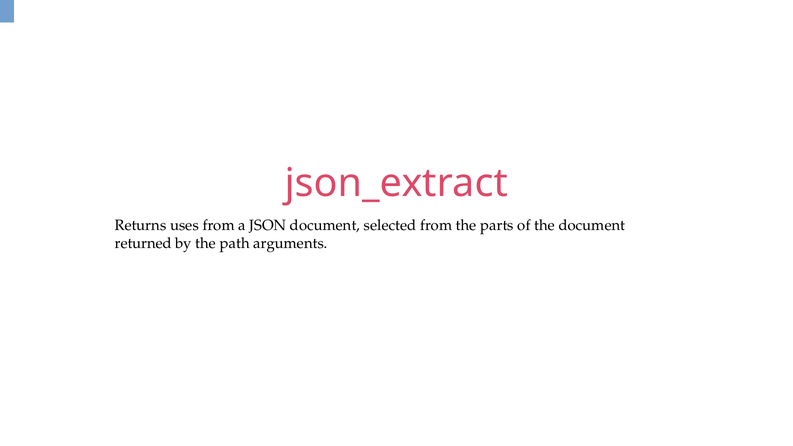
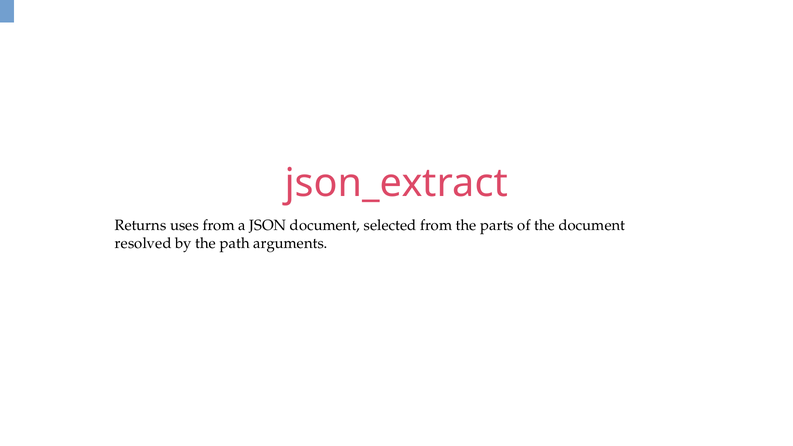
returned: returned -> resolved (143, 243)
